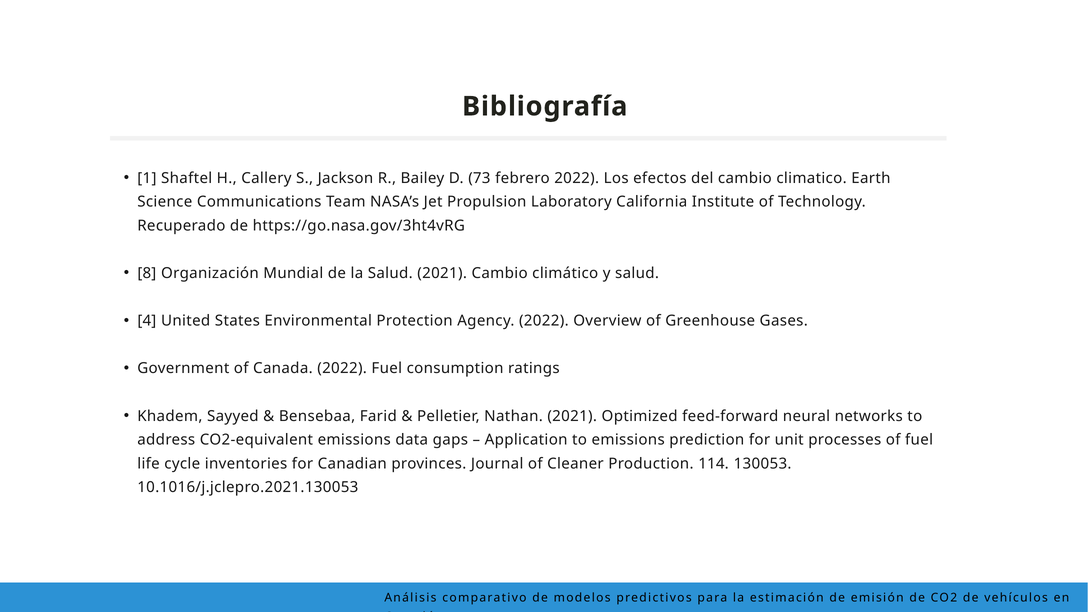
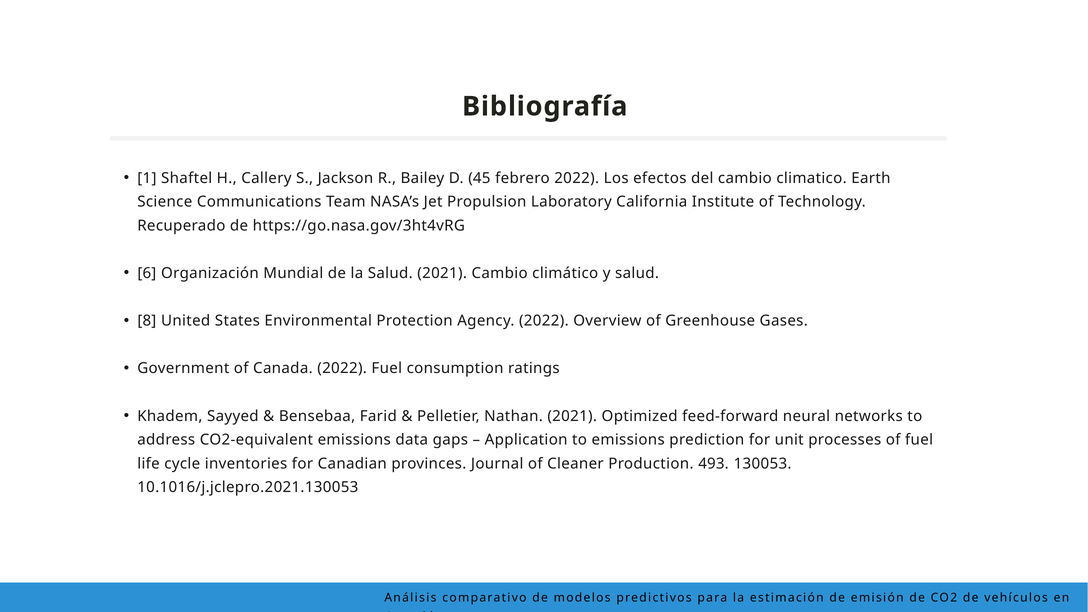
73: 73 -> 45 (479, 178)
8: 8 -> 6 (147, 273)
4: 4 -> 8 (147, 321)
114: 114 -> 493 (714, 464)
